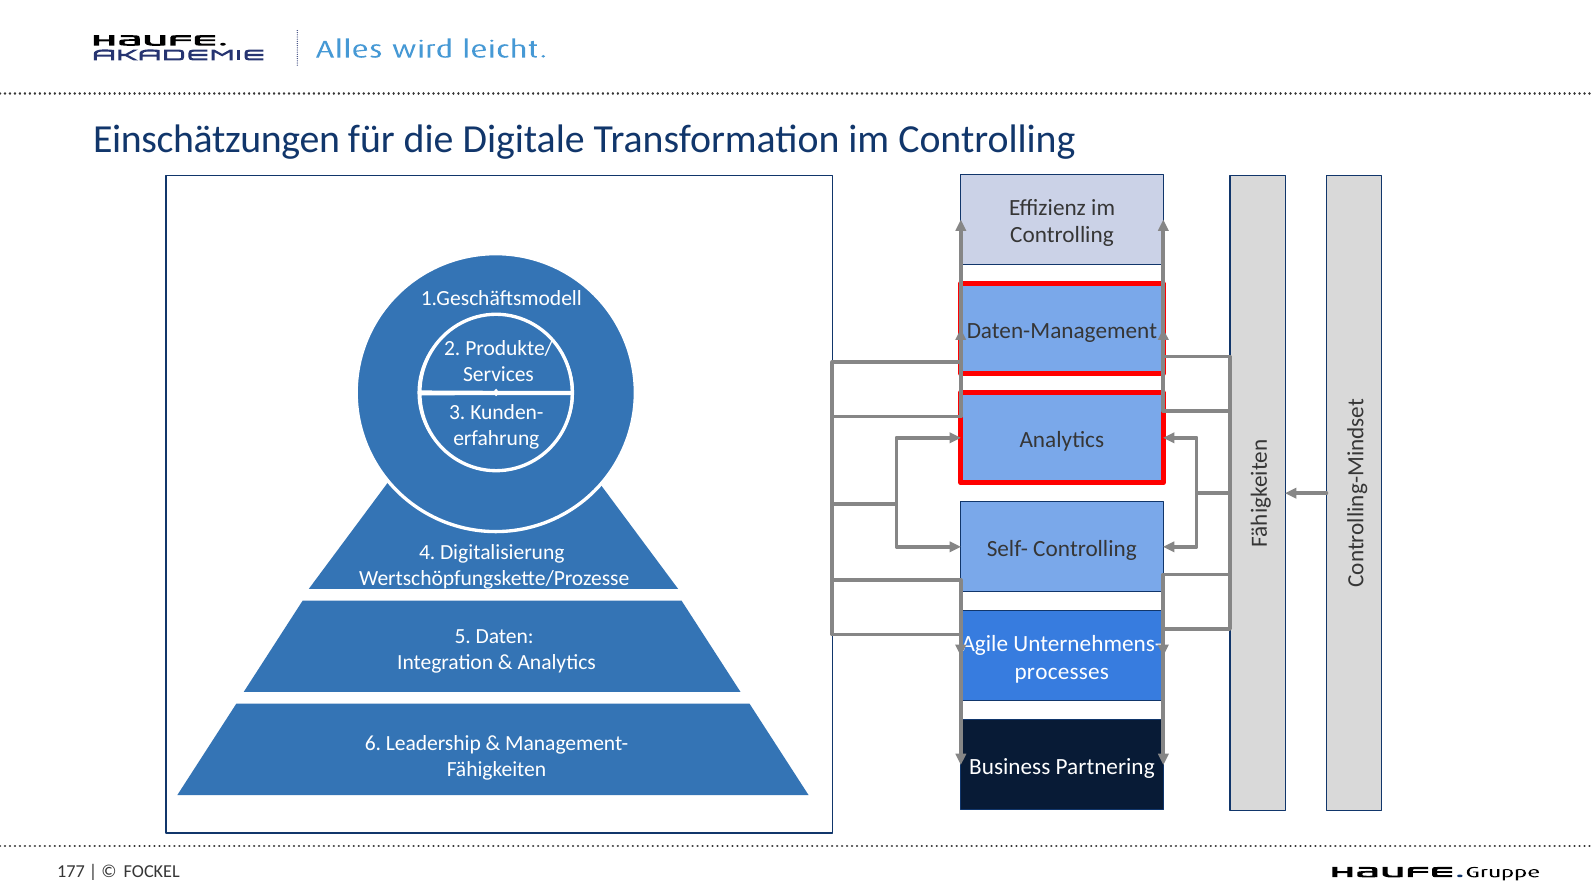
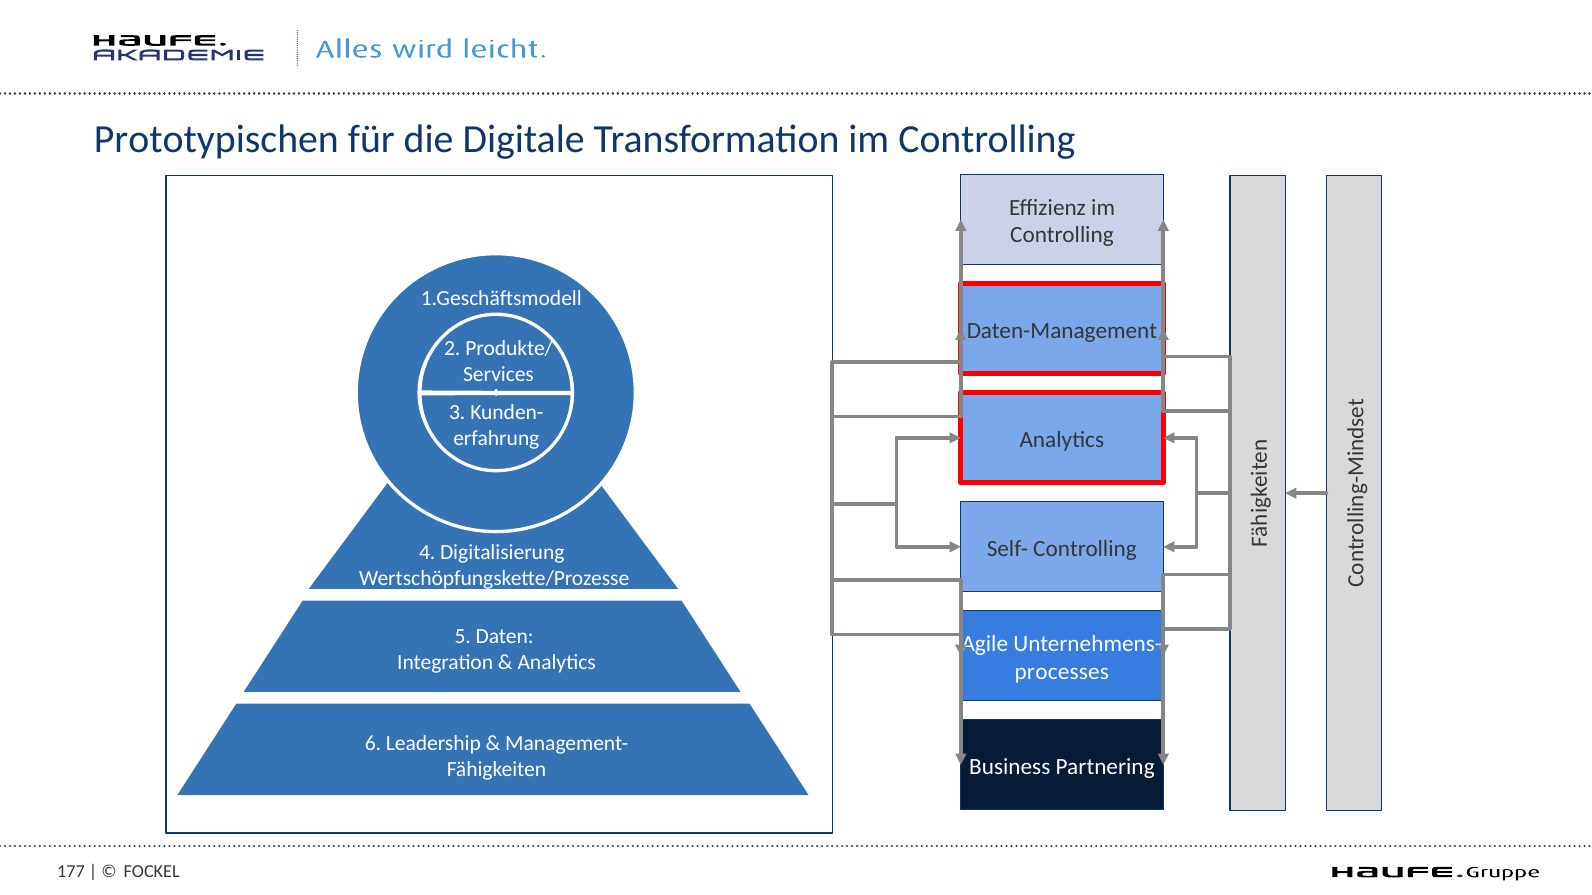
Einschätzungen: Einschätzungen -> Prototypischen (216, 139)
